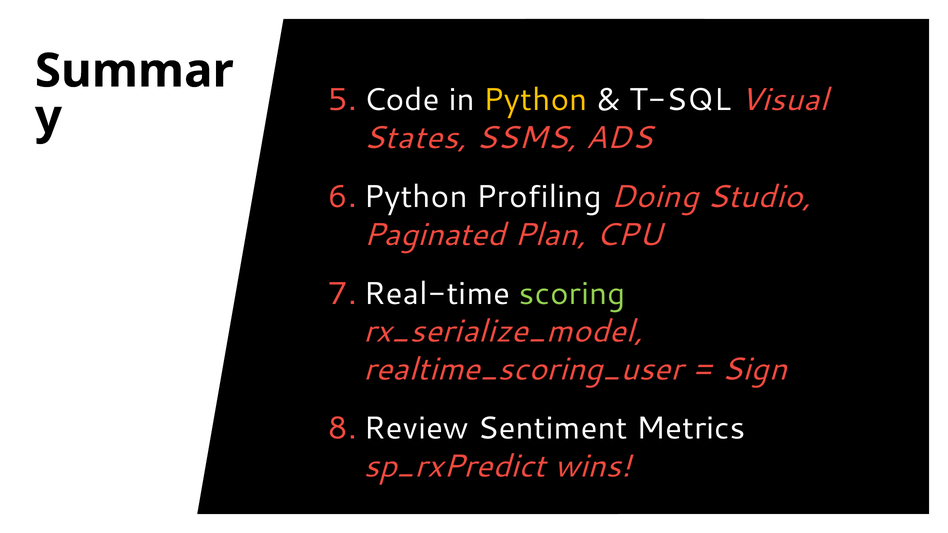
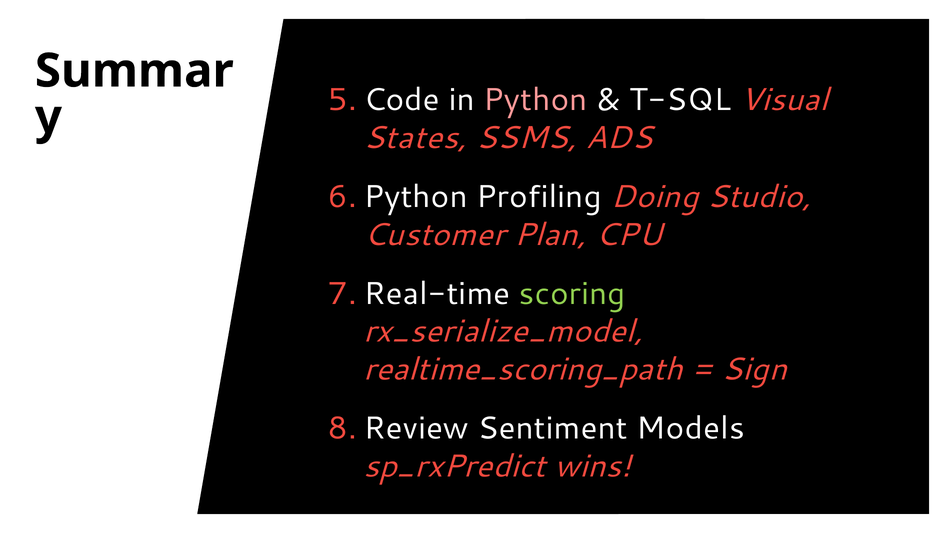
Python colour: yellow -> pink (535, 100)
Paginated: Paginated -> Customer (434, 235)
realtime_scoring_user: realtime_scoring_user -> realtime_scoring_path (523, 370)
Metrics: Metrics -> Models (691, 429)
